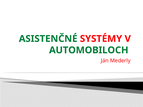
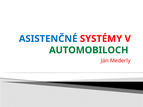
ASISTENČNÉ colour: green -> blue (48, 39)
